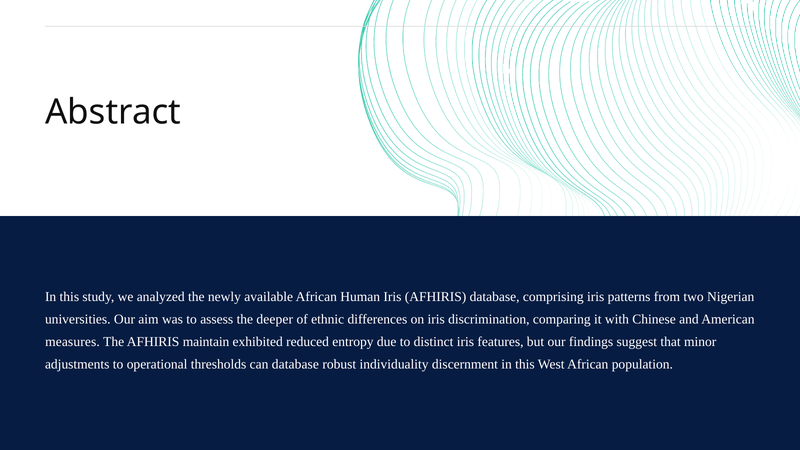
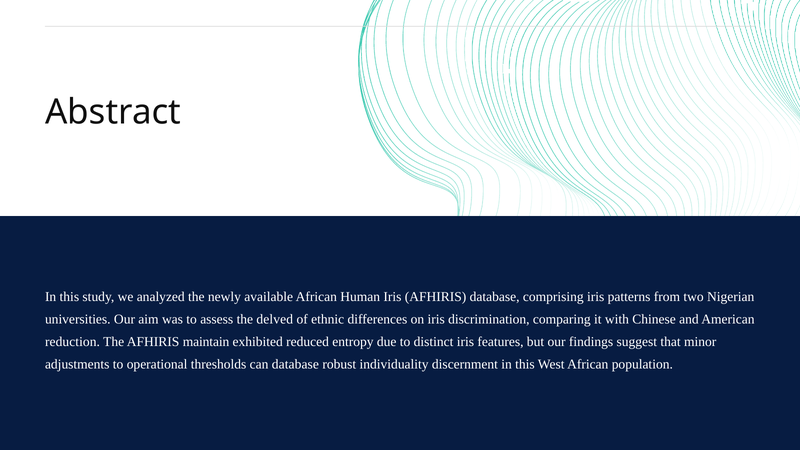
deeper: deeper -> delved (275, 319)
measures: measures -> reduction (72, 342)
